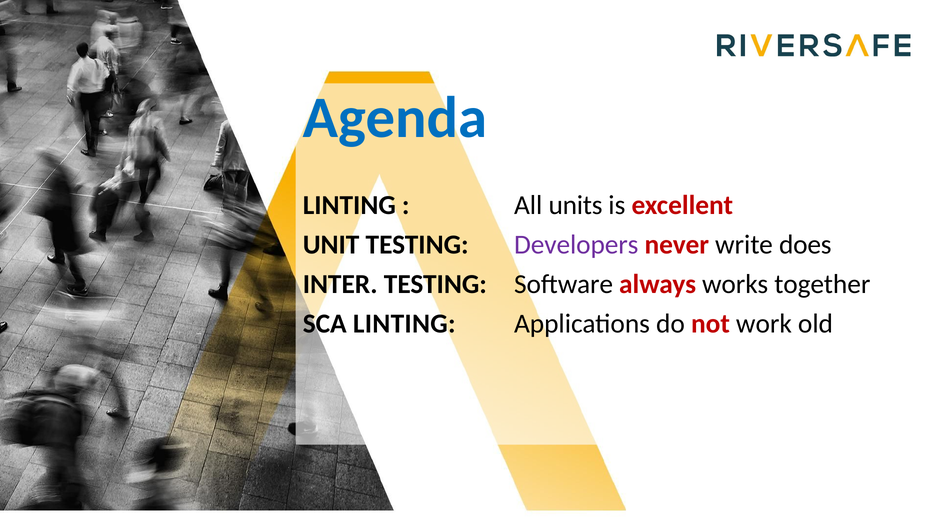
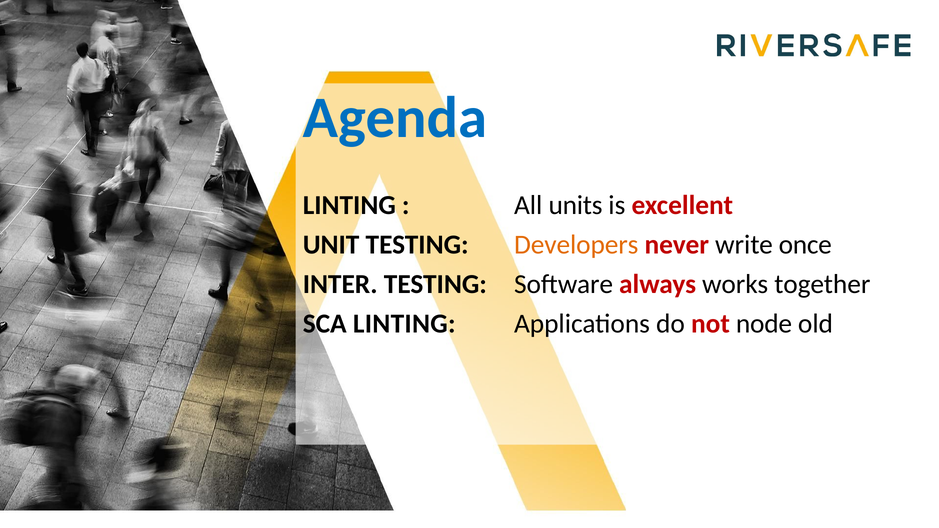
Developers colour: purple -> orange (576, 245)
does: does -> once (805, 245)
work: work -> node (764, 324)
